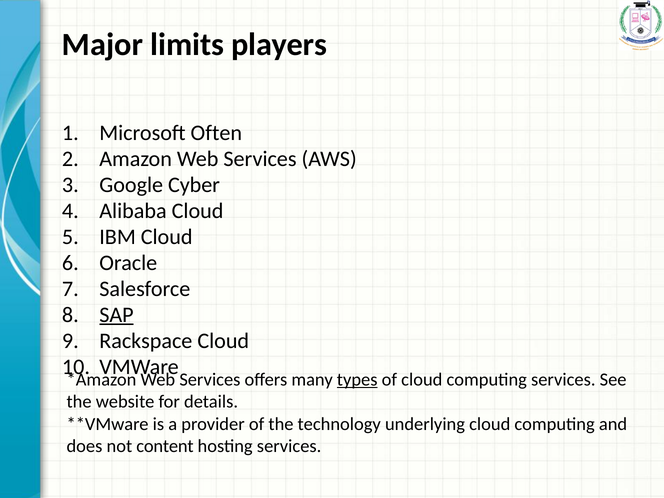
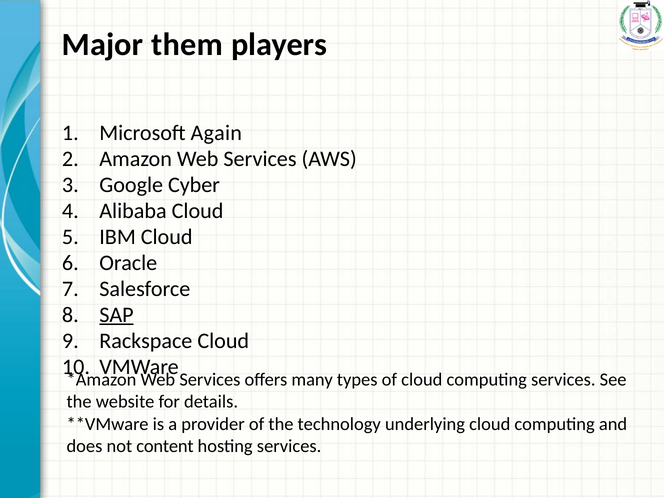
limits: limits -> them (187, 45)
Often: Often -> Again (216, 133)
types underline: present -> none (357, 380)
